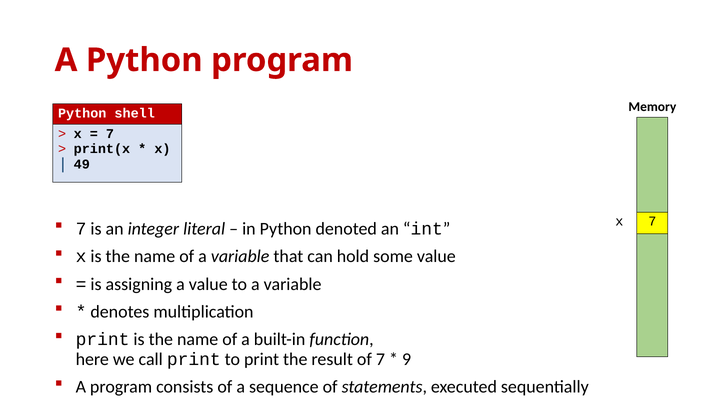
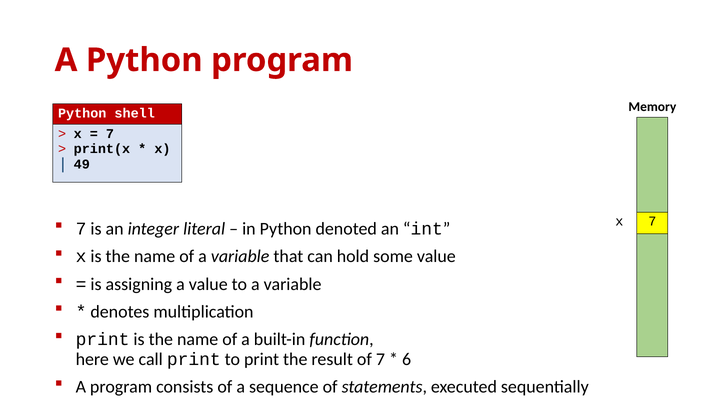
9: 9 -> 6 (407, 360)
